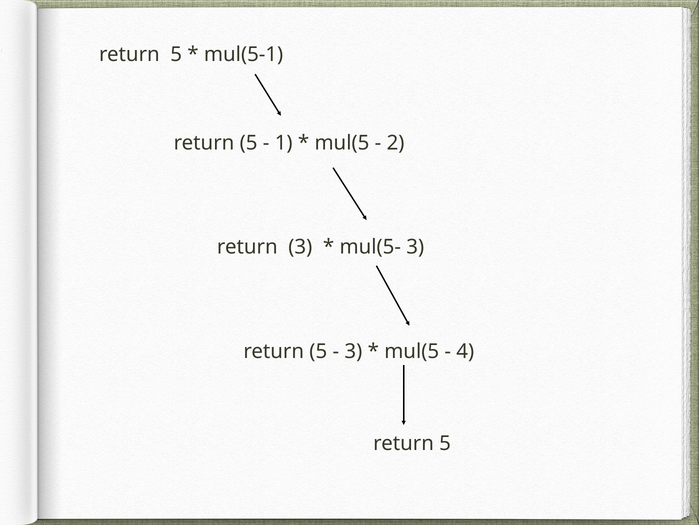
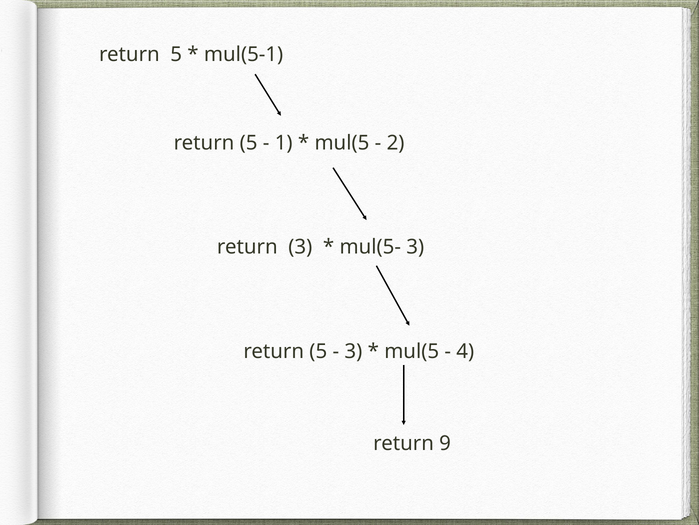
5: 5 -> 9 (445, 443)
